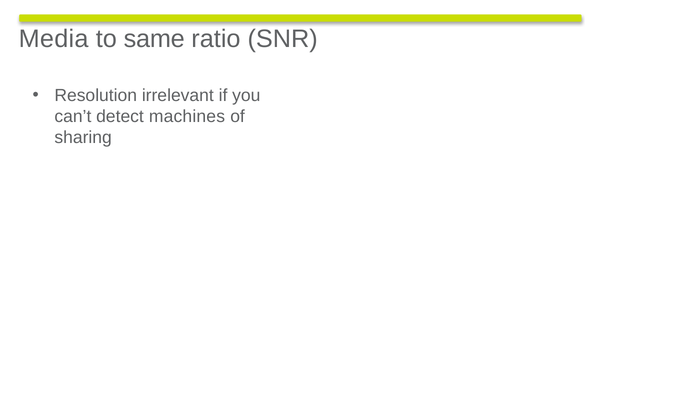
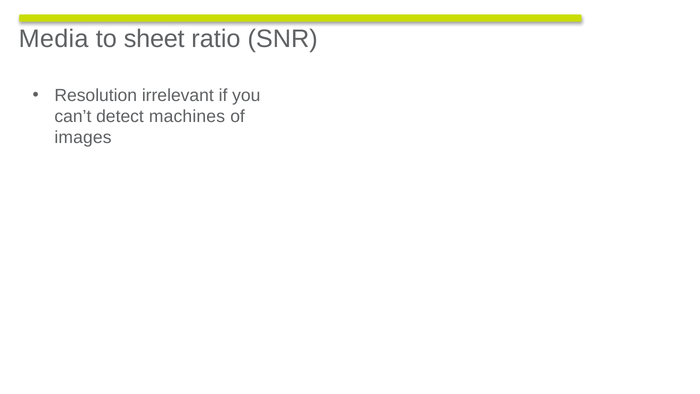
same: same -> sheet (154, 39)
sharing: sharing -> images (83, 137)
